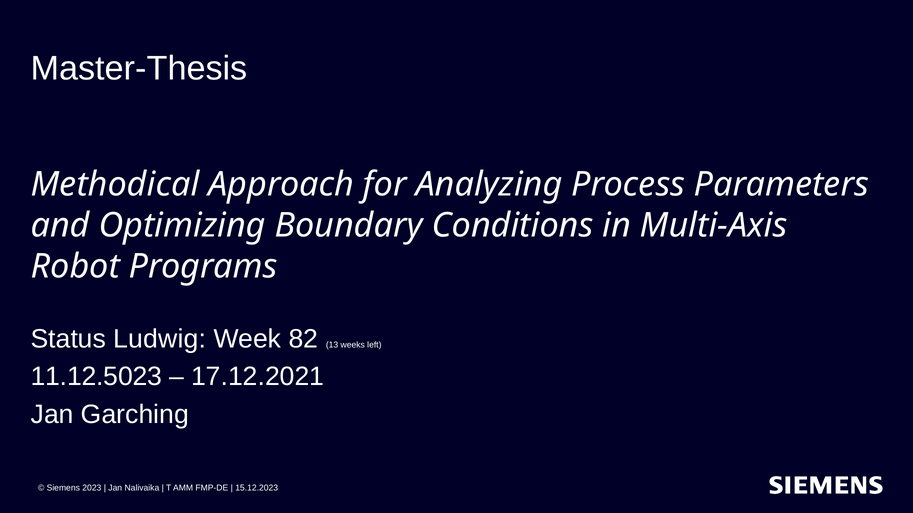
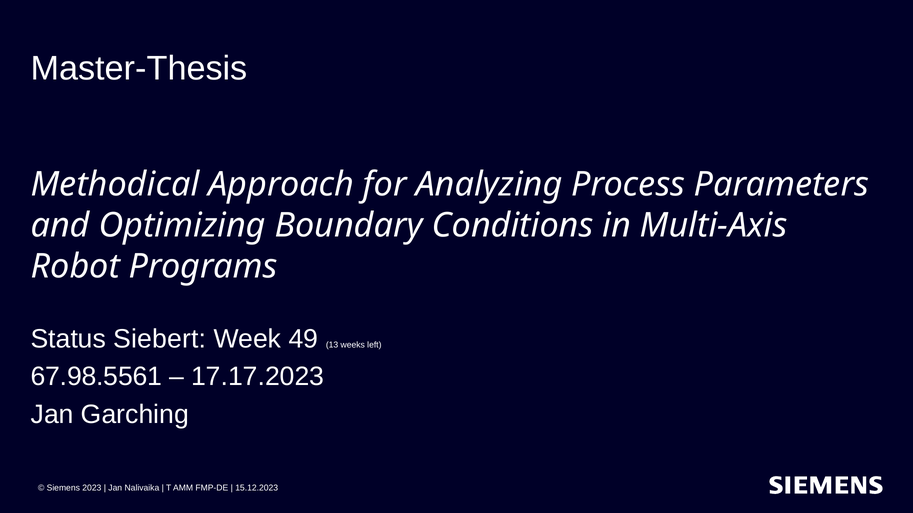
Ludwig: Ludwig -> Siebert (160, 339)
82: 82 -> 49 (303, 339)
11.12.5023: 11.12.5023 -> 67.98.5561 (96, 377)
17.12.2021: 17.12.2021 -> 17.17.2023 (258, 377)
